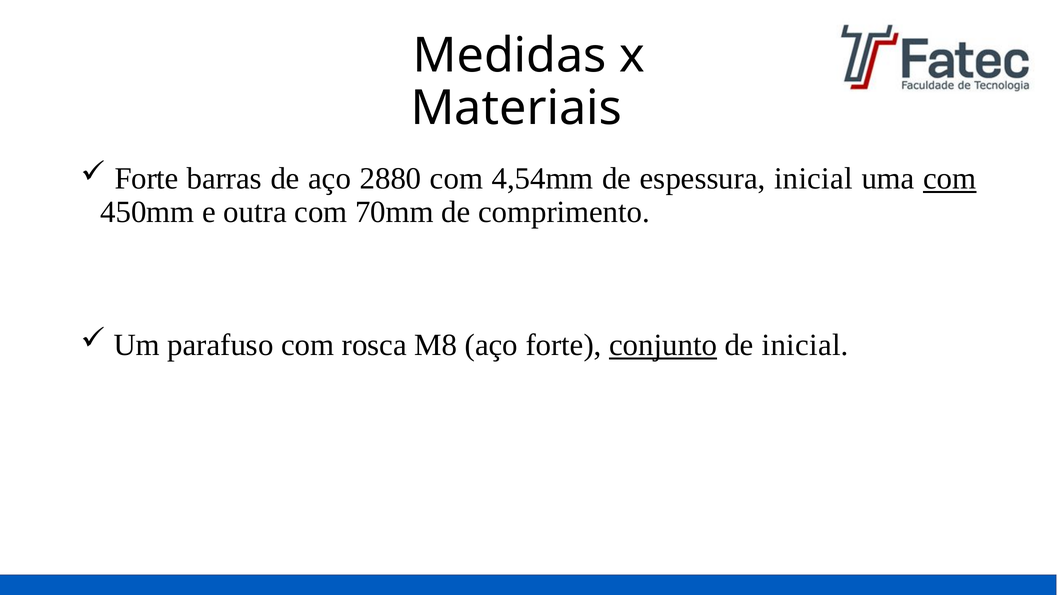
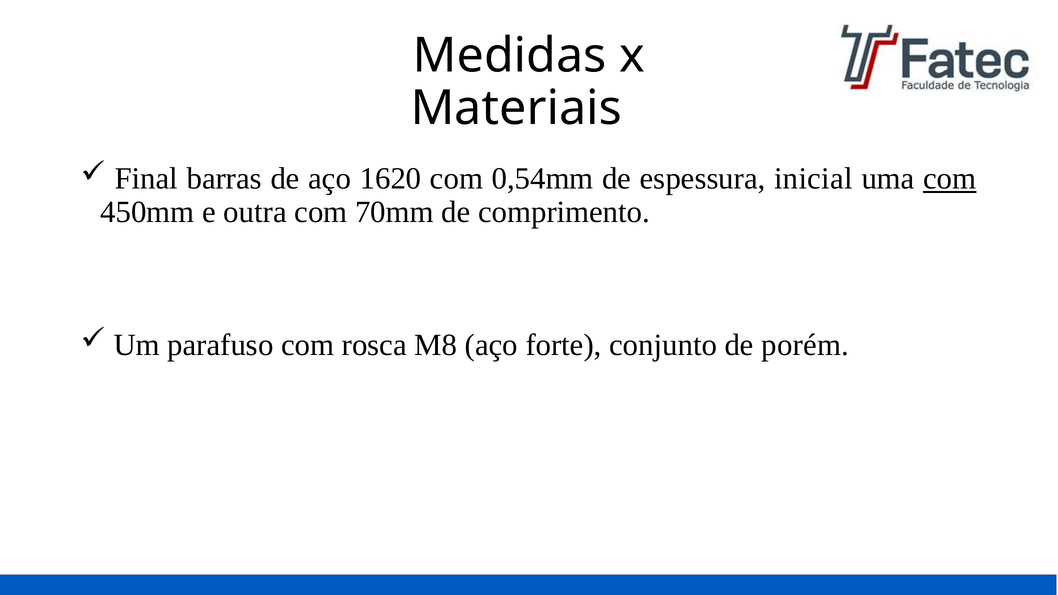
Forte: Forte -> Final (146, 179)
2880: 2880 -> 1620 (391, 179)
4,54mm: 4,54mm -> 0,54mm (543, 179)
conjunto underline: present -> none (663, 345)
de inicial: inicial -> porém (805, 345)
